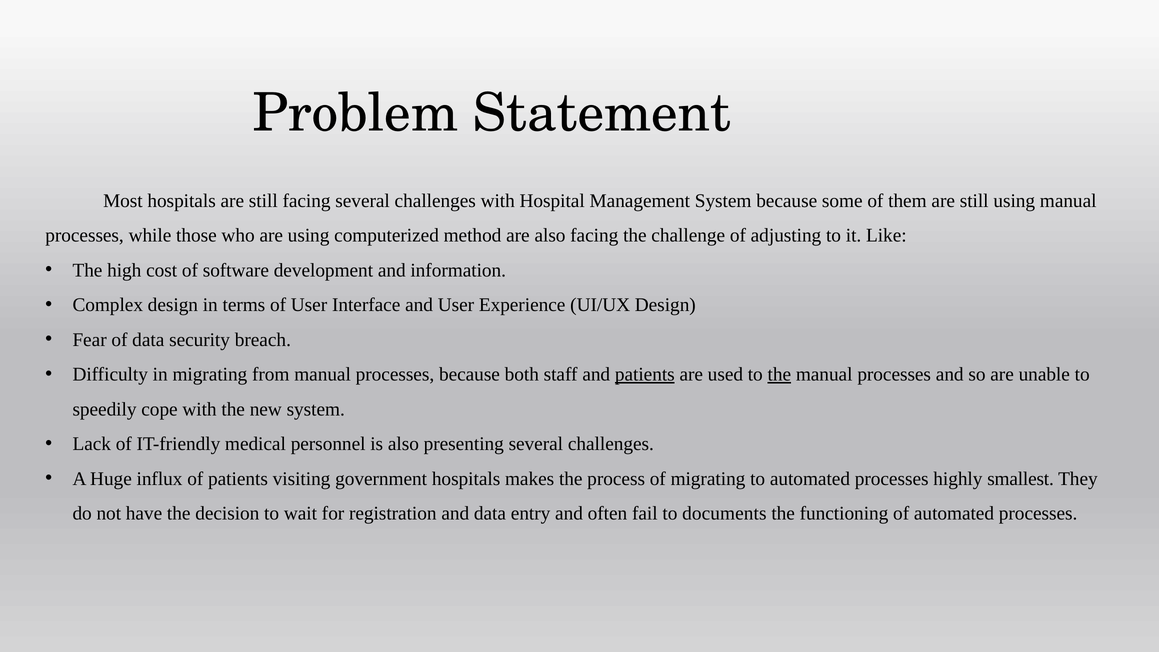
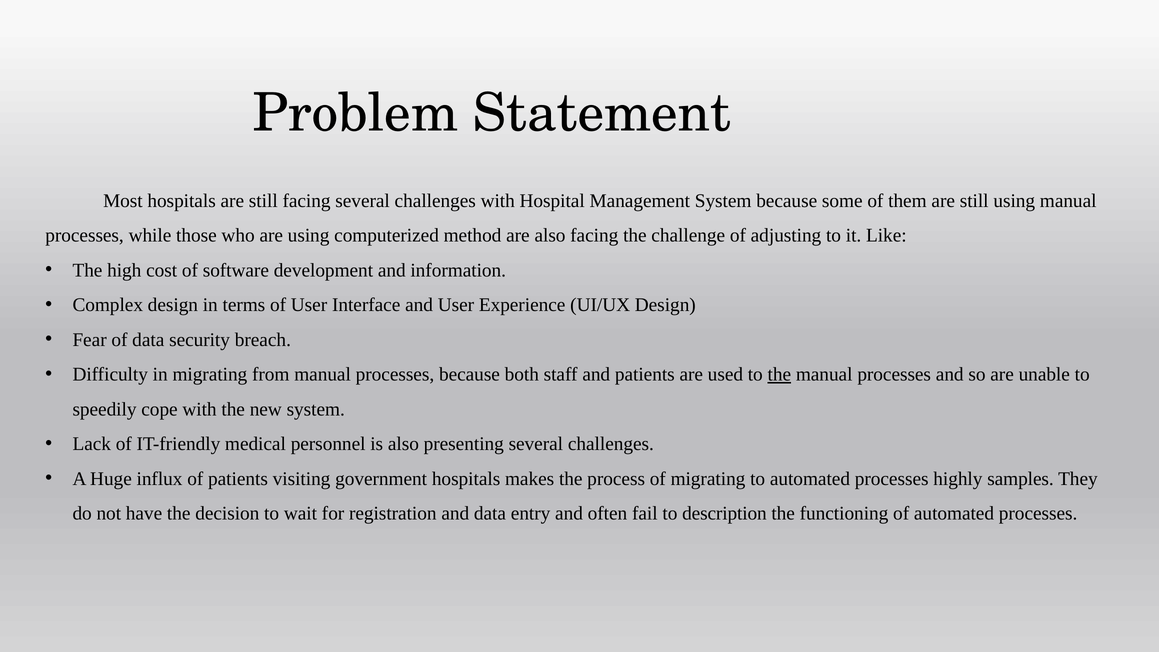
patients underline: present -> none (645, 374)
smallest: smallest -> samples (1021, 479)
documents: documents -> description (724, 513)
